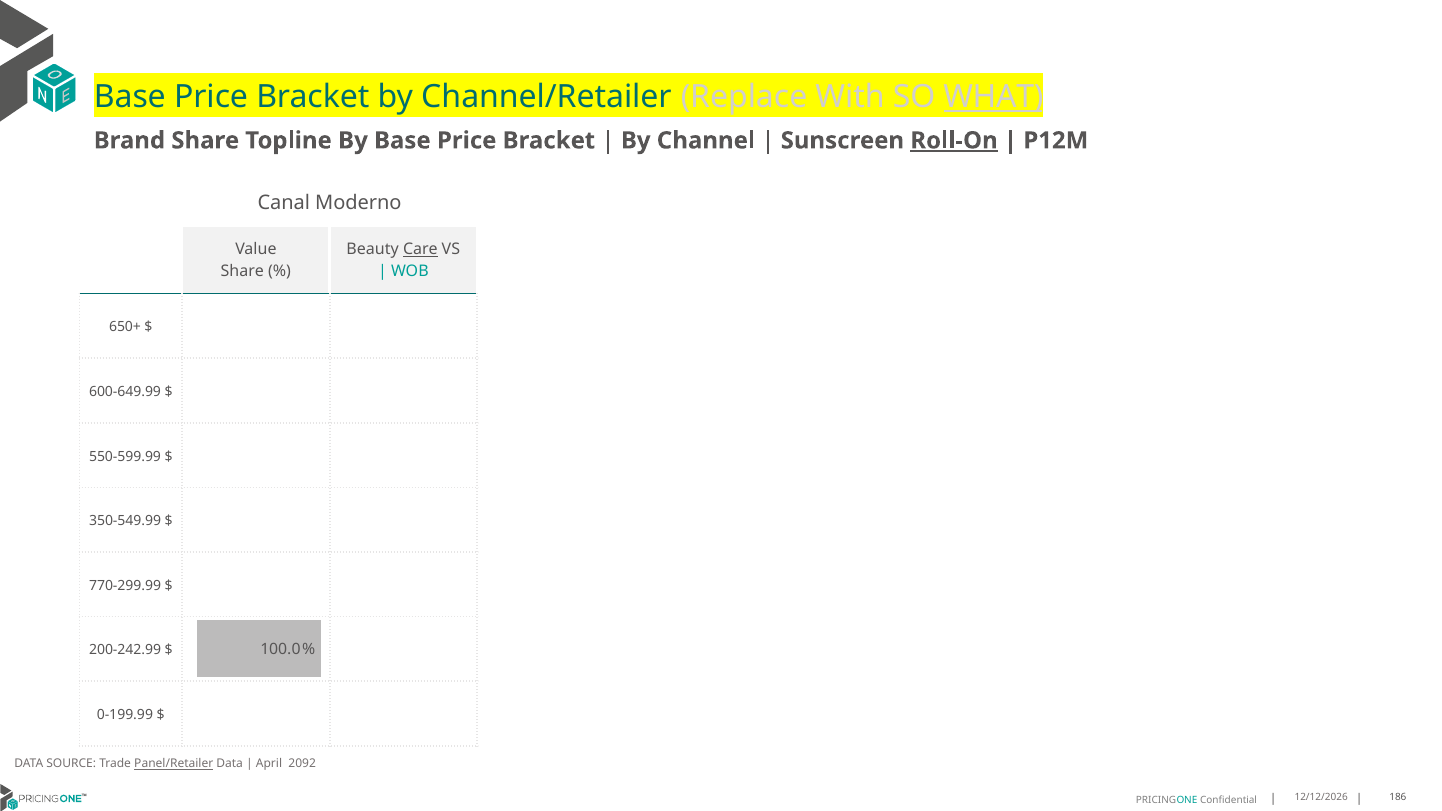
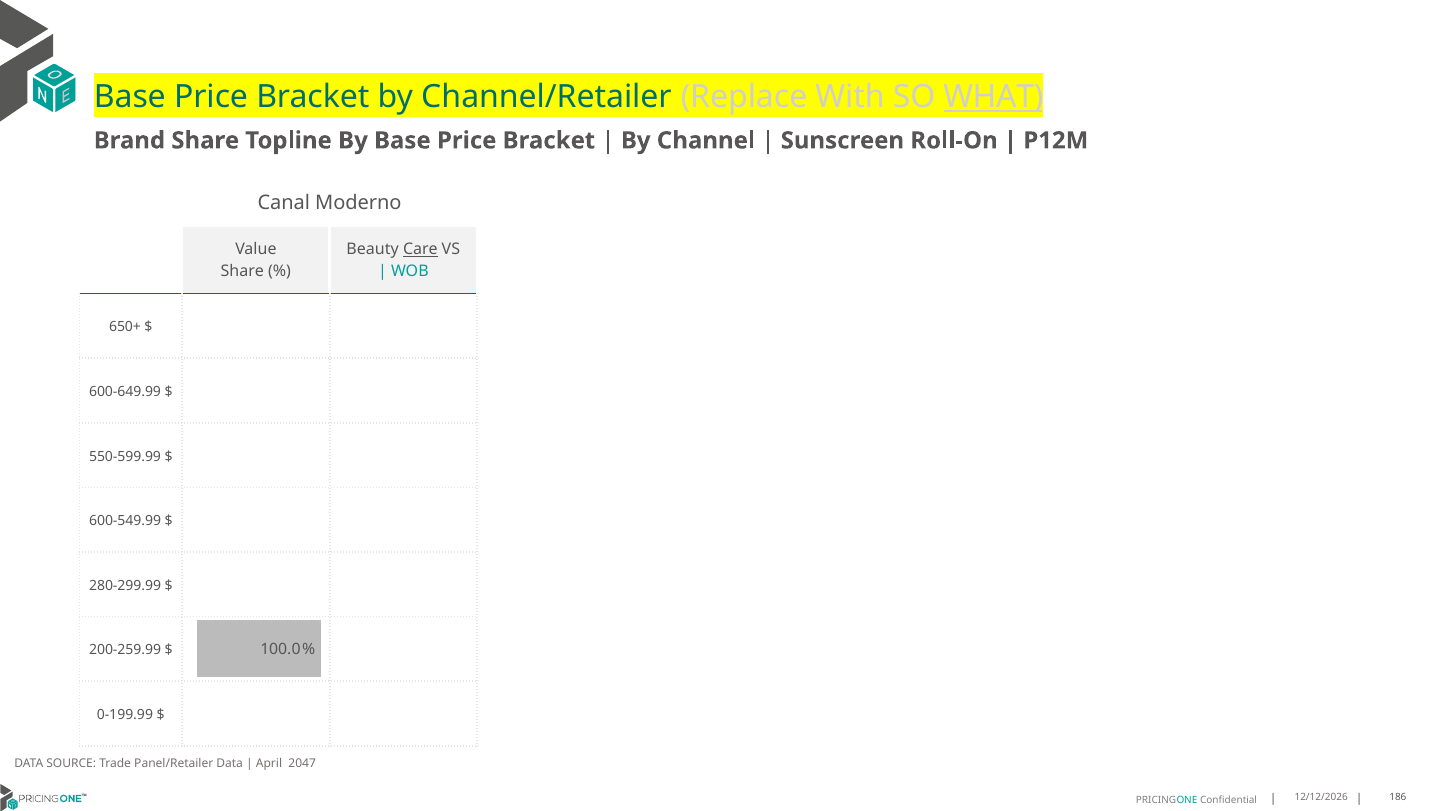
Roll-On underline: present -> none (954, 141)
350-549.99: 350-549.99 -> 600-549.99 (125, 521)
770-299.99: 770-299.99 -> 280-299.99 (125, 586)
200-242.99: 200-242.99 -> 200-259.99 (125, 650)
Panel/Retailer underline: present -> none (174, 764)
2092: 2092 -> 2047 (302, 764)
